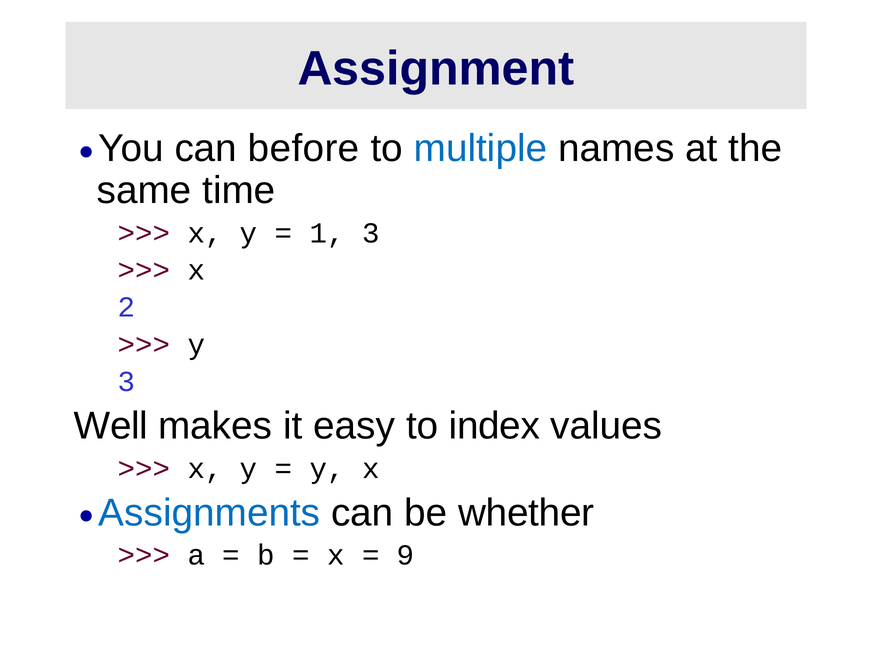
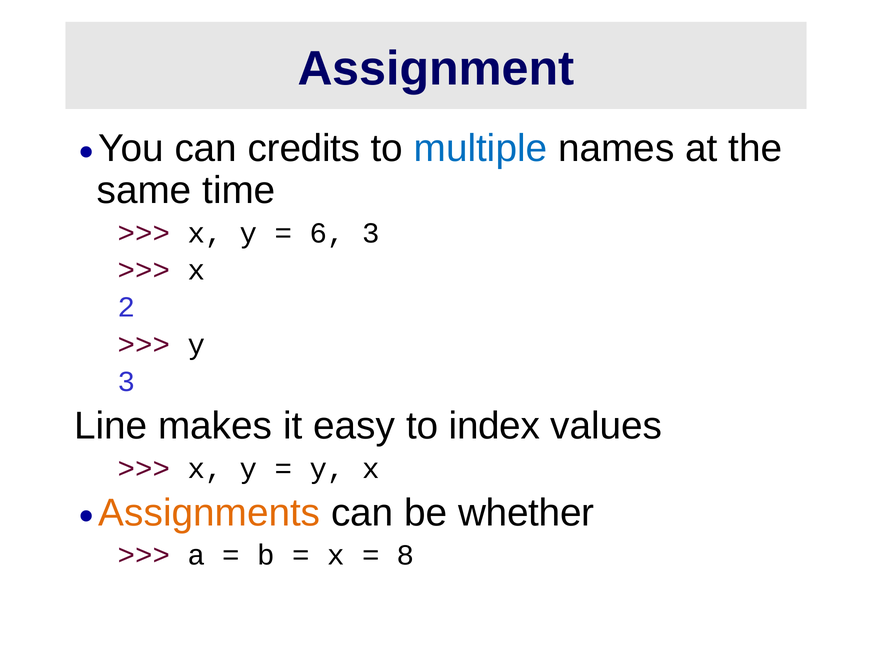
before: before -> credits (304, 149)
1: 1 -> 6 (327, 233)
Well: Well -> Line (111, 426)
Assignments colour: blue -> orange (209, 513)
9: 9 -> 8 (406, 555)
